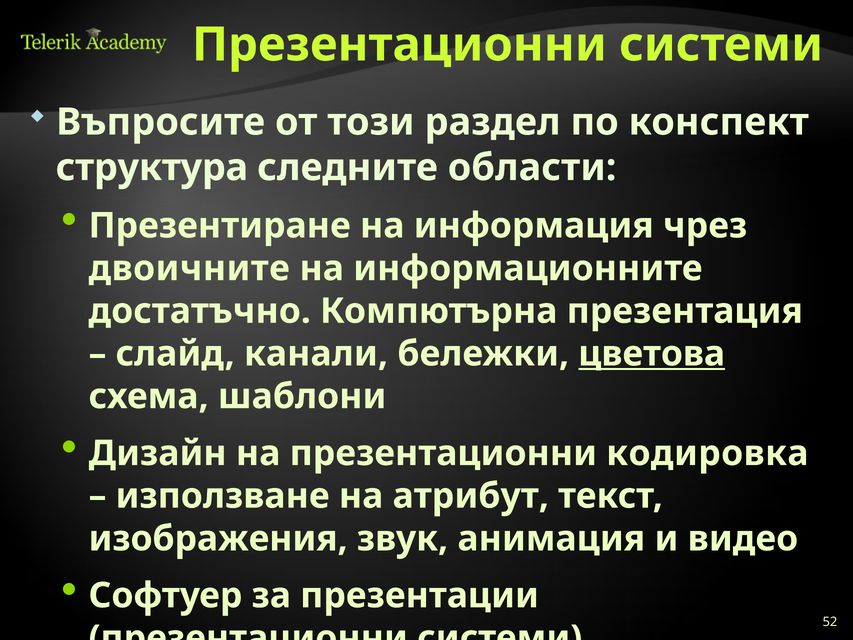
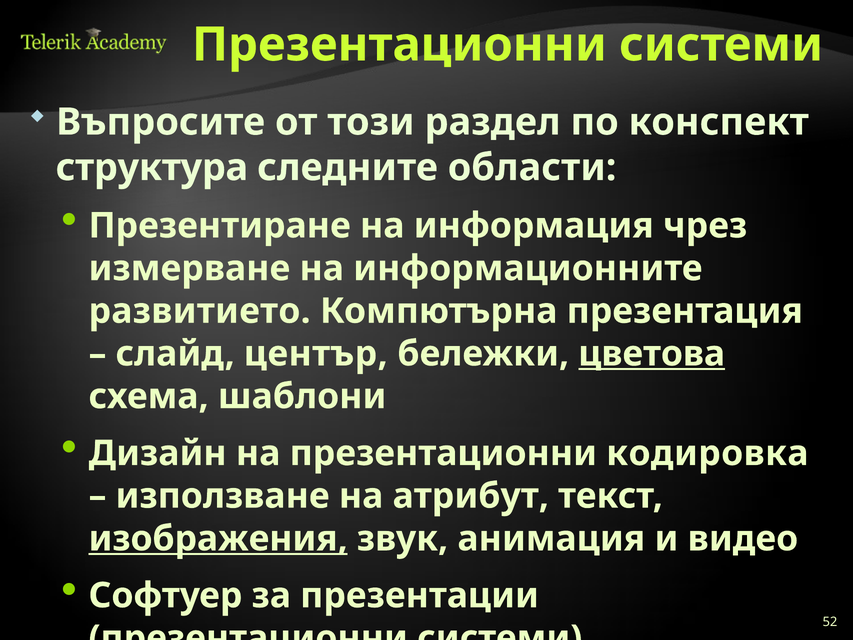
двоичните: двоичните -> измерване (189, 268)
достатъчно: достатъчно -> развитието (200, 311)
канали: канали -> център (316, 354)
изображения underline: none -> present (218, 538)
